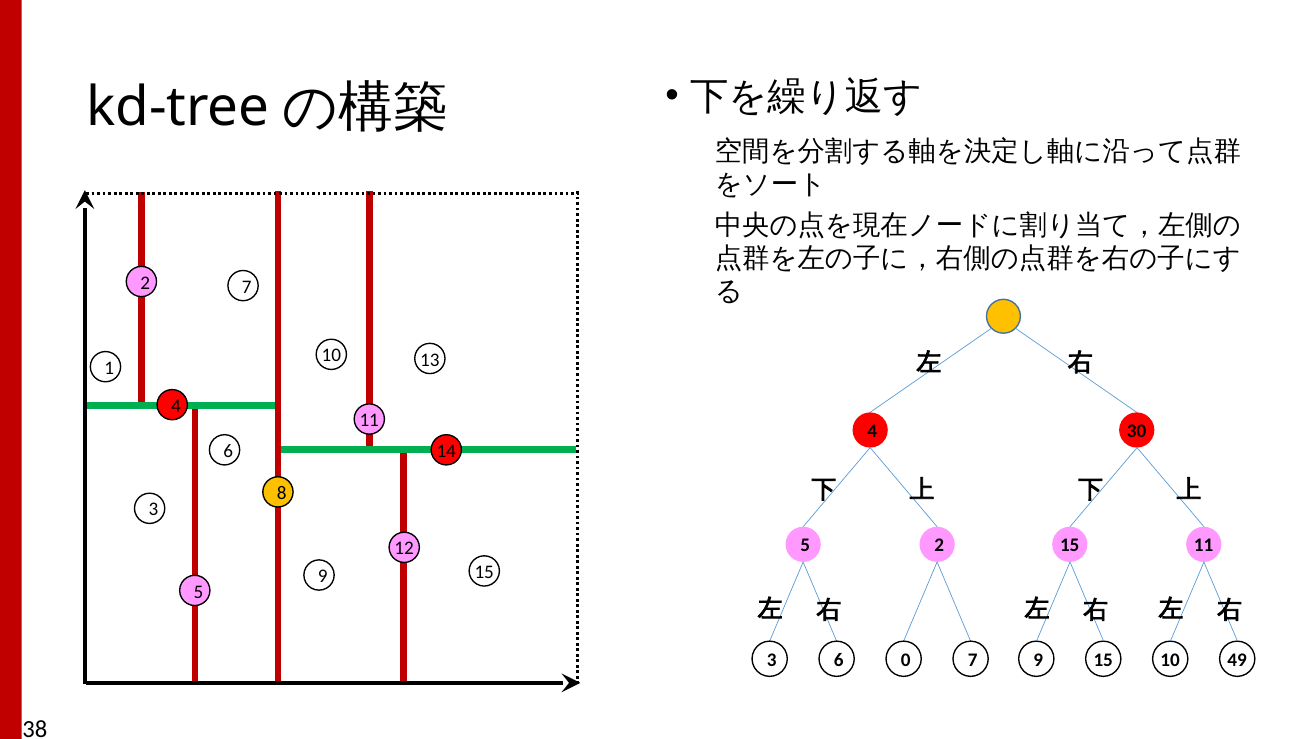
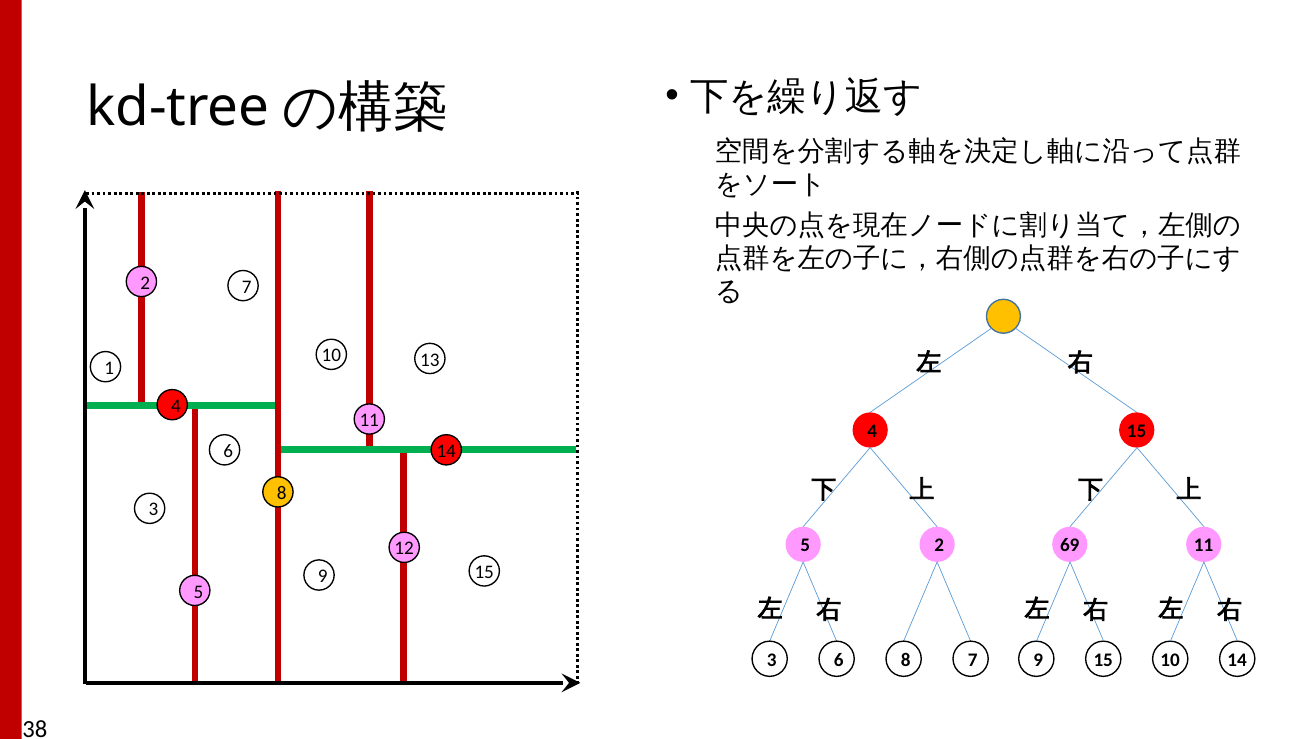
4 30: 30 -> 15 (1137, 431)
2 15: 15 -> 69 (1070, 546)
6 0: 0 -> 8 (906, 660)
10 49: 49 -> 14 (1237, 660)
